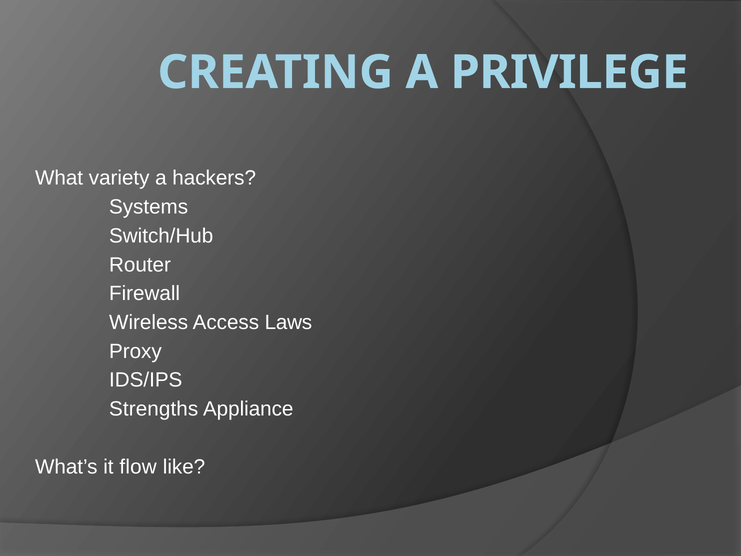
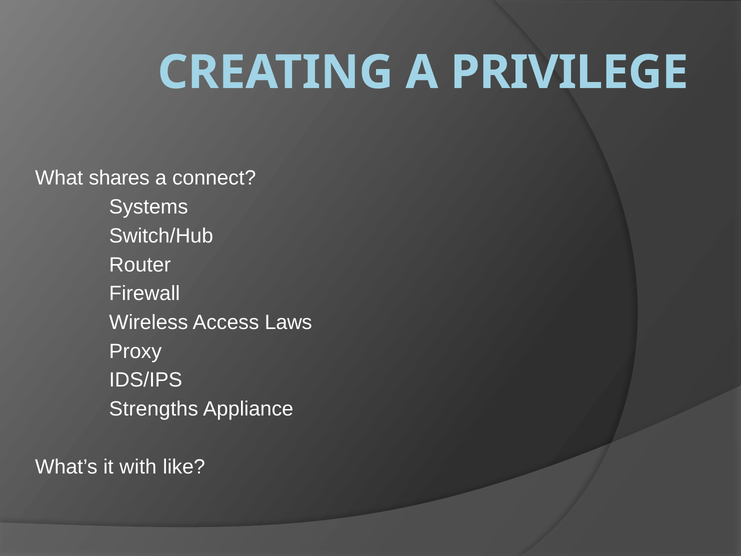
variety: variety -> shares (119, 178)
hackers: hackers -> connect (214, 178)
flow: flow -> with (138, 467)
